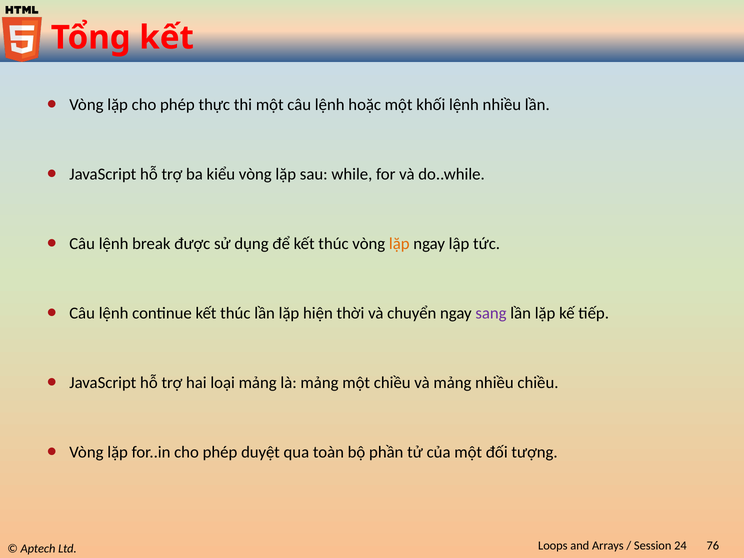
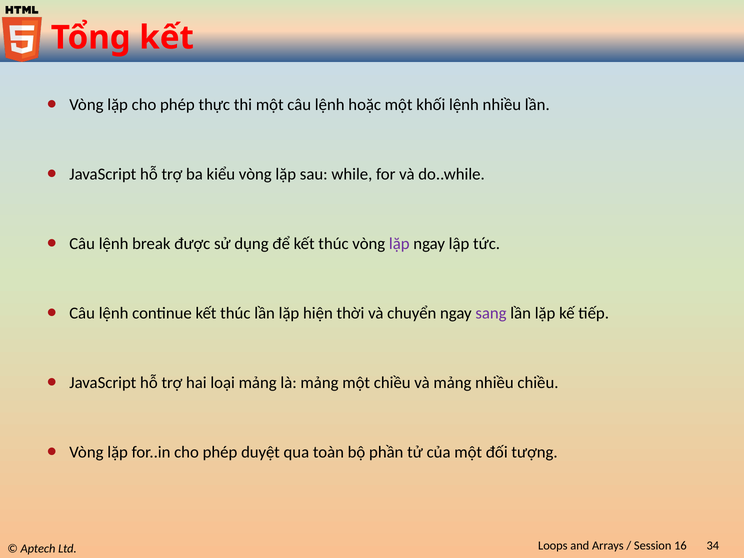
lặp colour: orange -> purple (399, 244)
24: 24 -> 16 (680, 546)
76: 76 -> 34 (713, 546)
